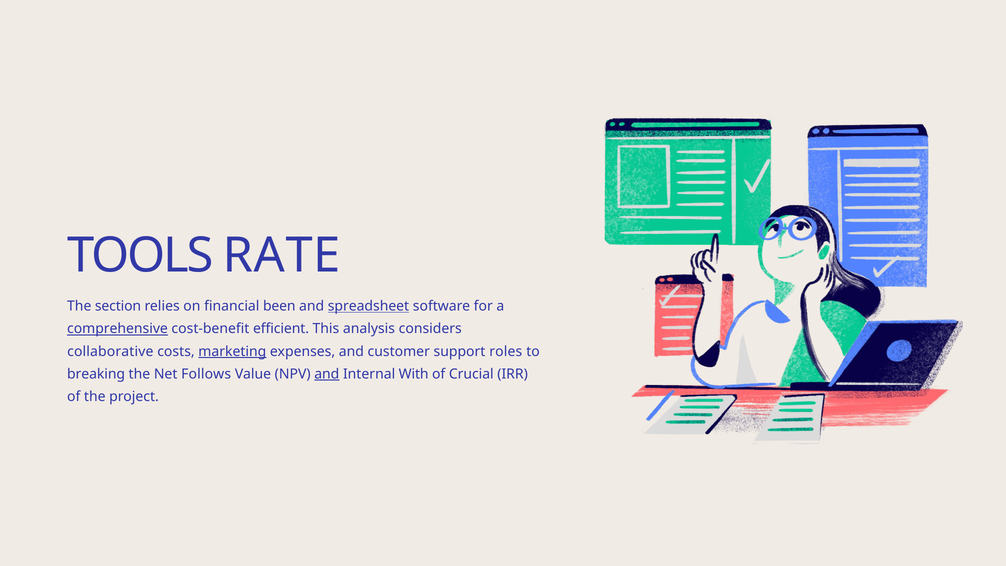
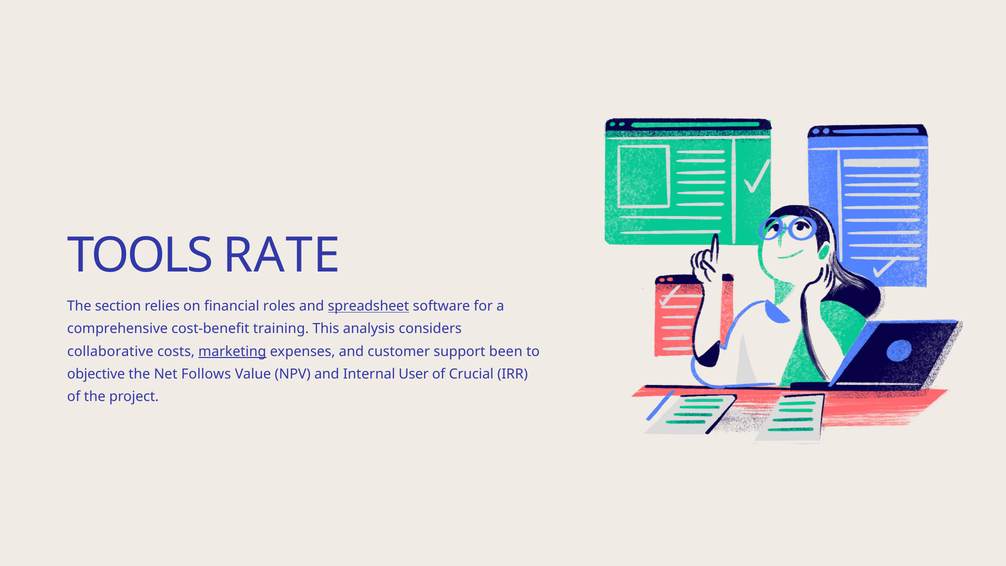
been: been -> roles (279, 306)
comprehensive underline: present -> none (117, 329)
efficient: efficient -> training (281, 329)
roles: roles -> been (506, 351)
breaking: breaking -> objective (96, 374)
and underline: present -> none (327, 374)
With: With -> User (414, 374)
